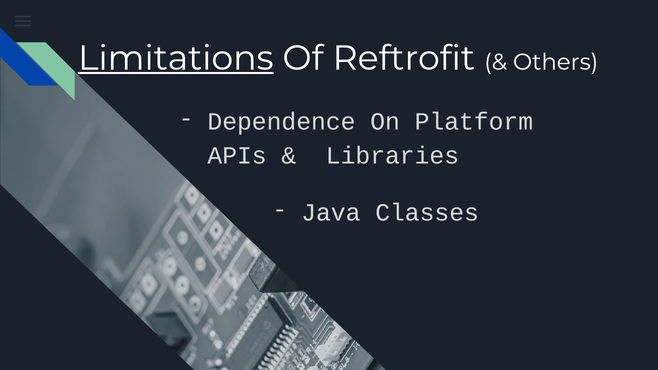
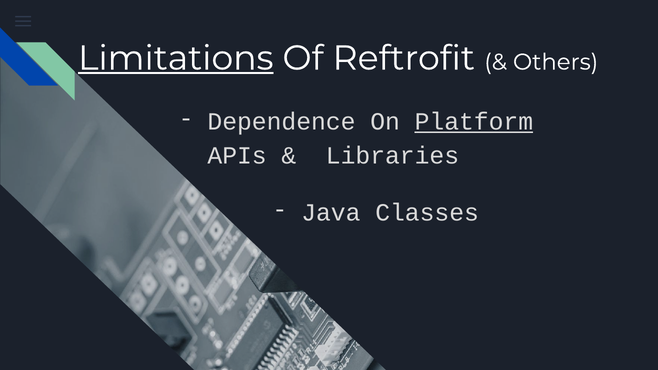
Platform underline: none -> present (474, 122)
